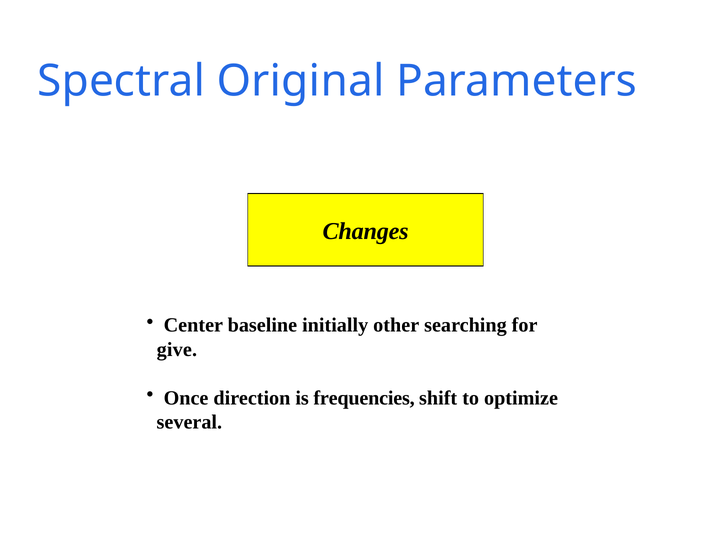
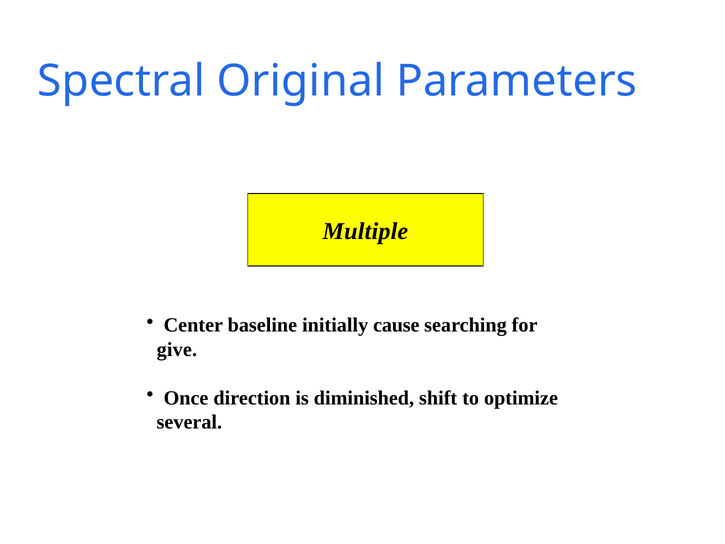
Changes: Changes -> Multiple (365, 231)
other: other -> cause (396, 325)
frequencies: frequencies -> diminished (364, 398)
